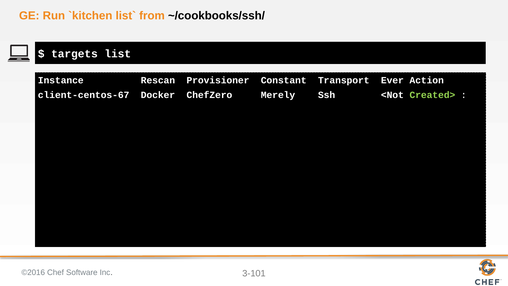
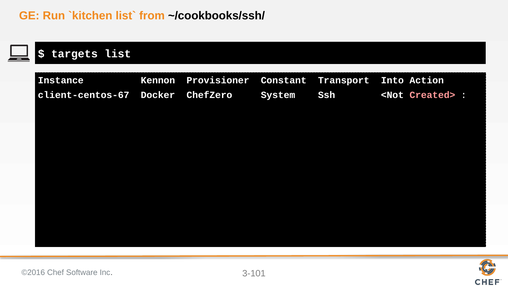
Rescan: Rescan -> Kennon (158, 80)
Ever: Ever -> Into (392, 80)
Merely: Merely -> System (278, 95)
Created> colour: light green -> pink (432, 95)
